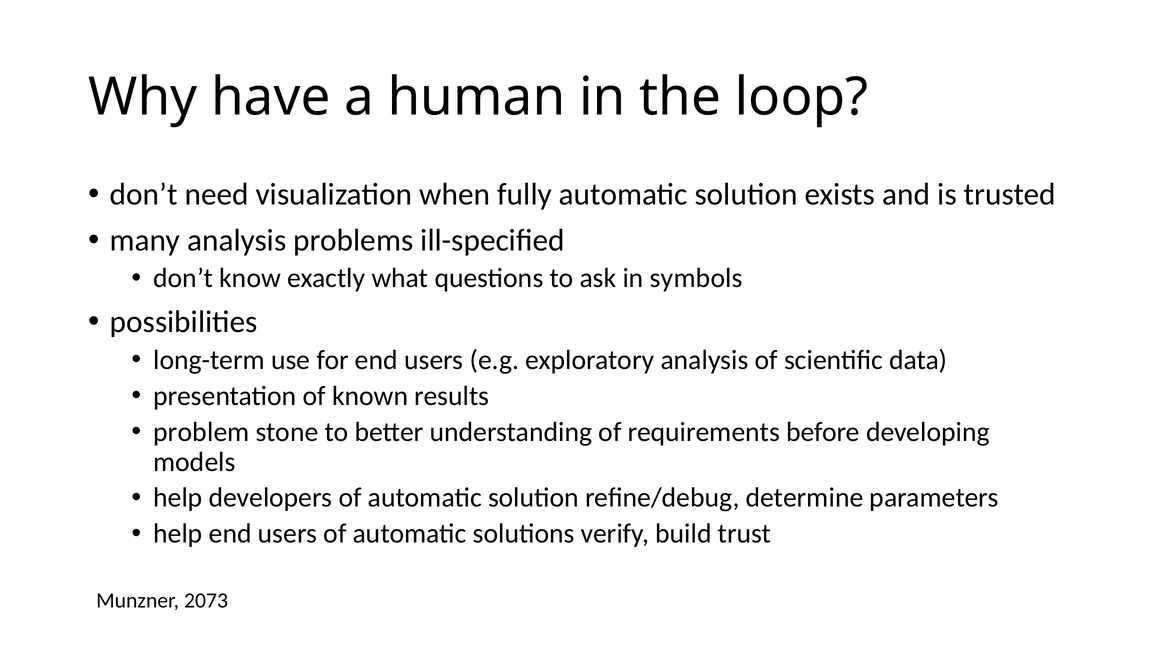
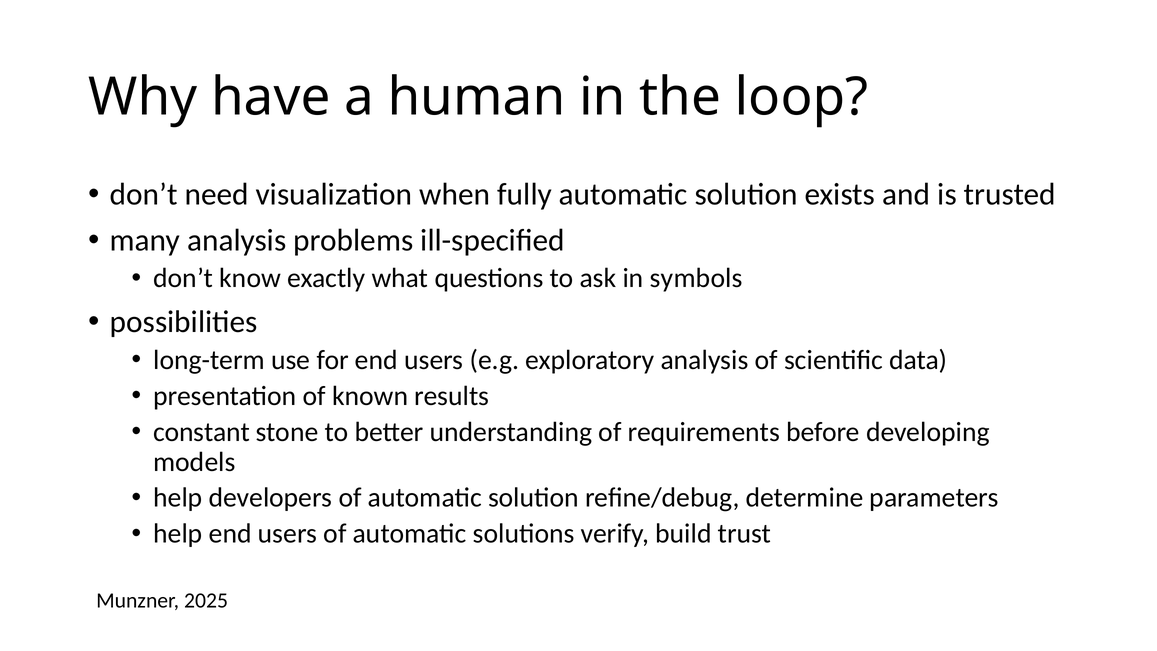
problem: problem -> constant (202, 432)
2073: 2073 -> 2025 (206, 600)
